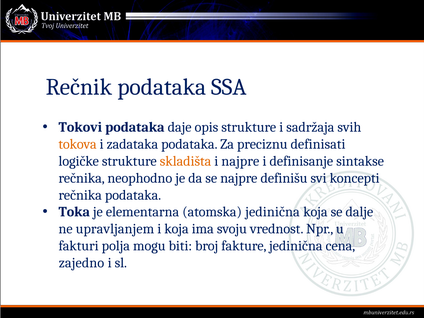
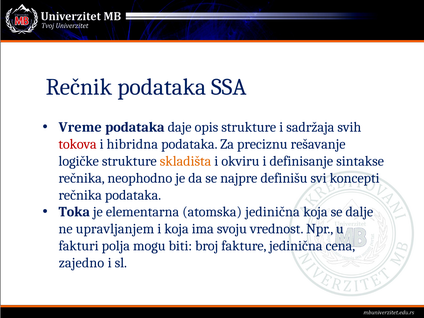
Tokovi: Tokovi -> Vreme (80, 127)
tokova colour: orange -> red (78, 144)
zadataka: zadataka -> hibridna (132, 144)
definisati: definisati -> rešavanje (318, 144)
i najpre: najpre -> okviru (240, 161)
